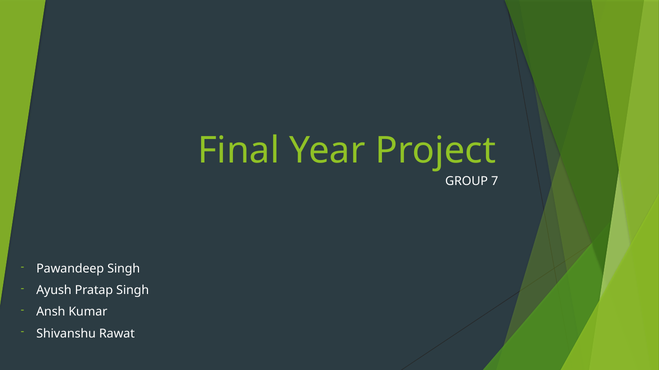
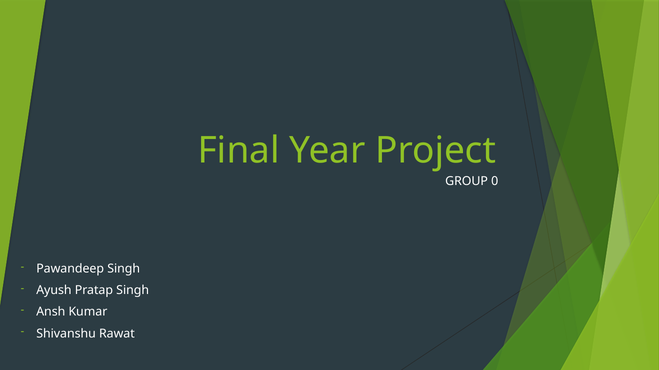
7: 7 -> 0 (495, 182)
